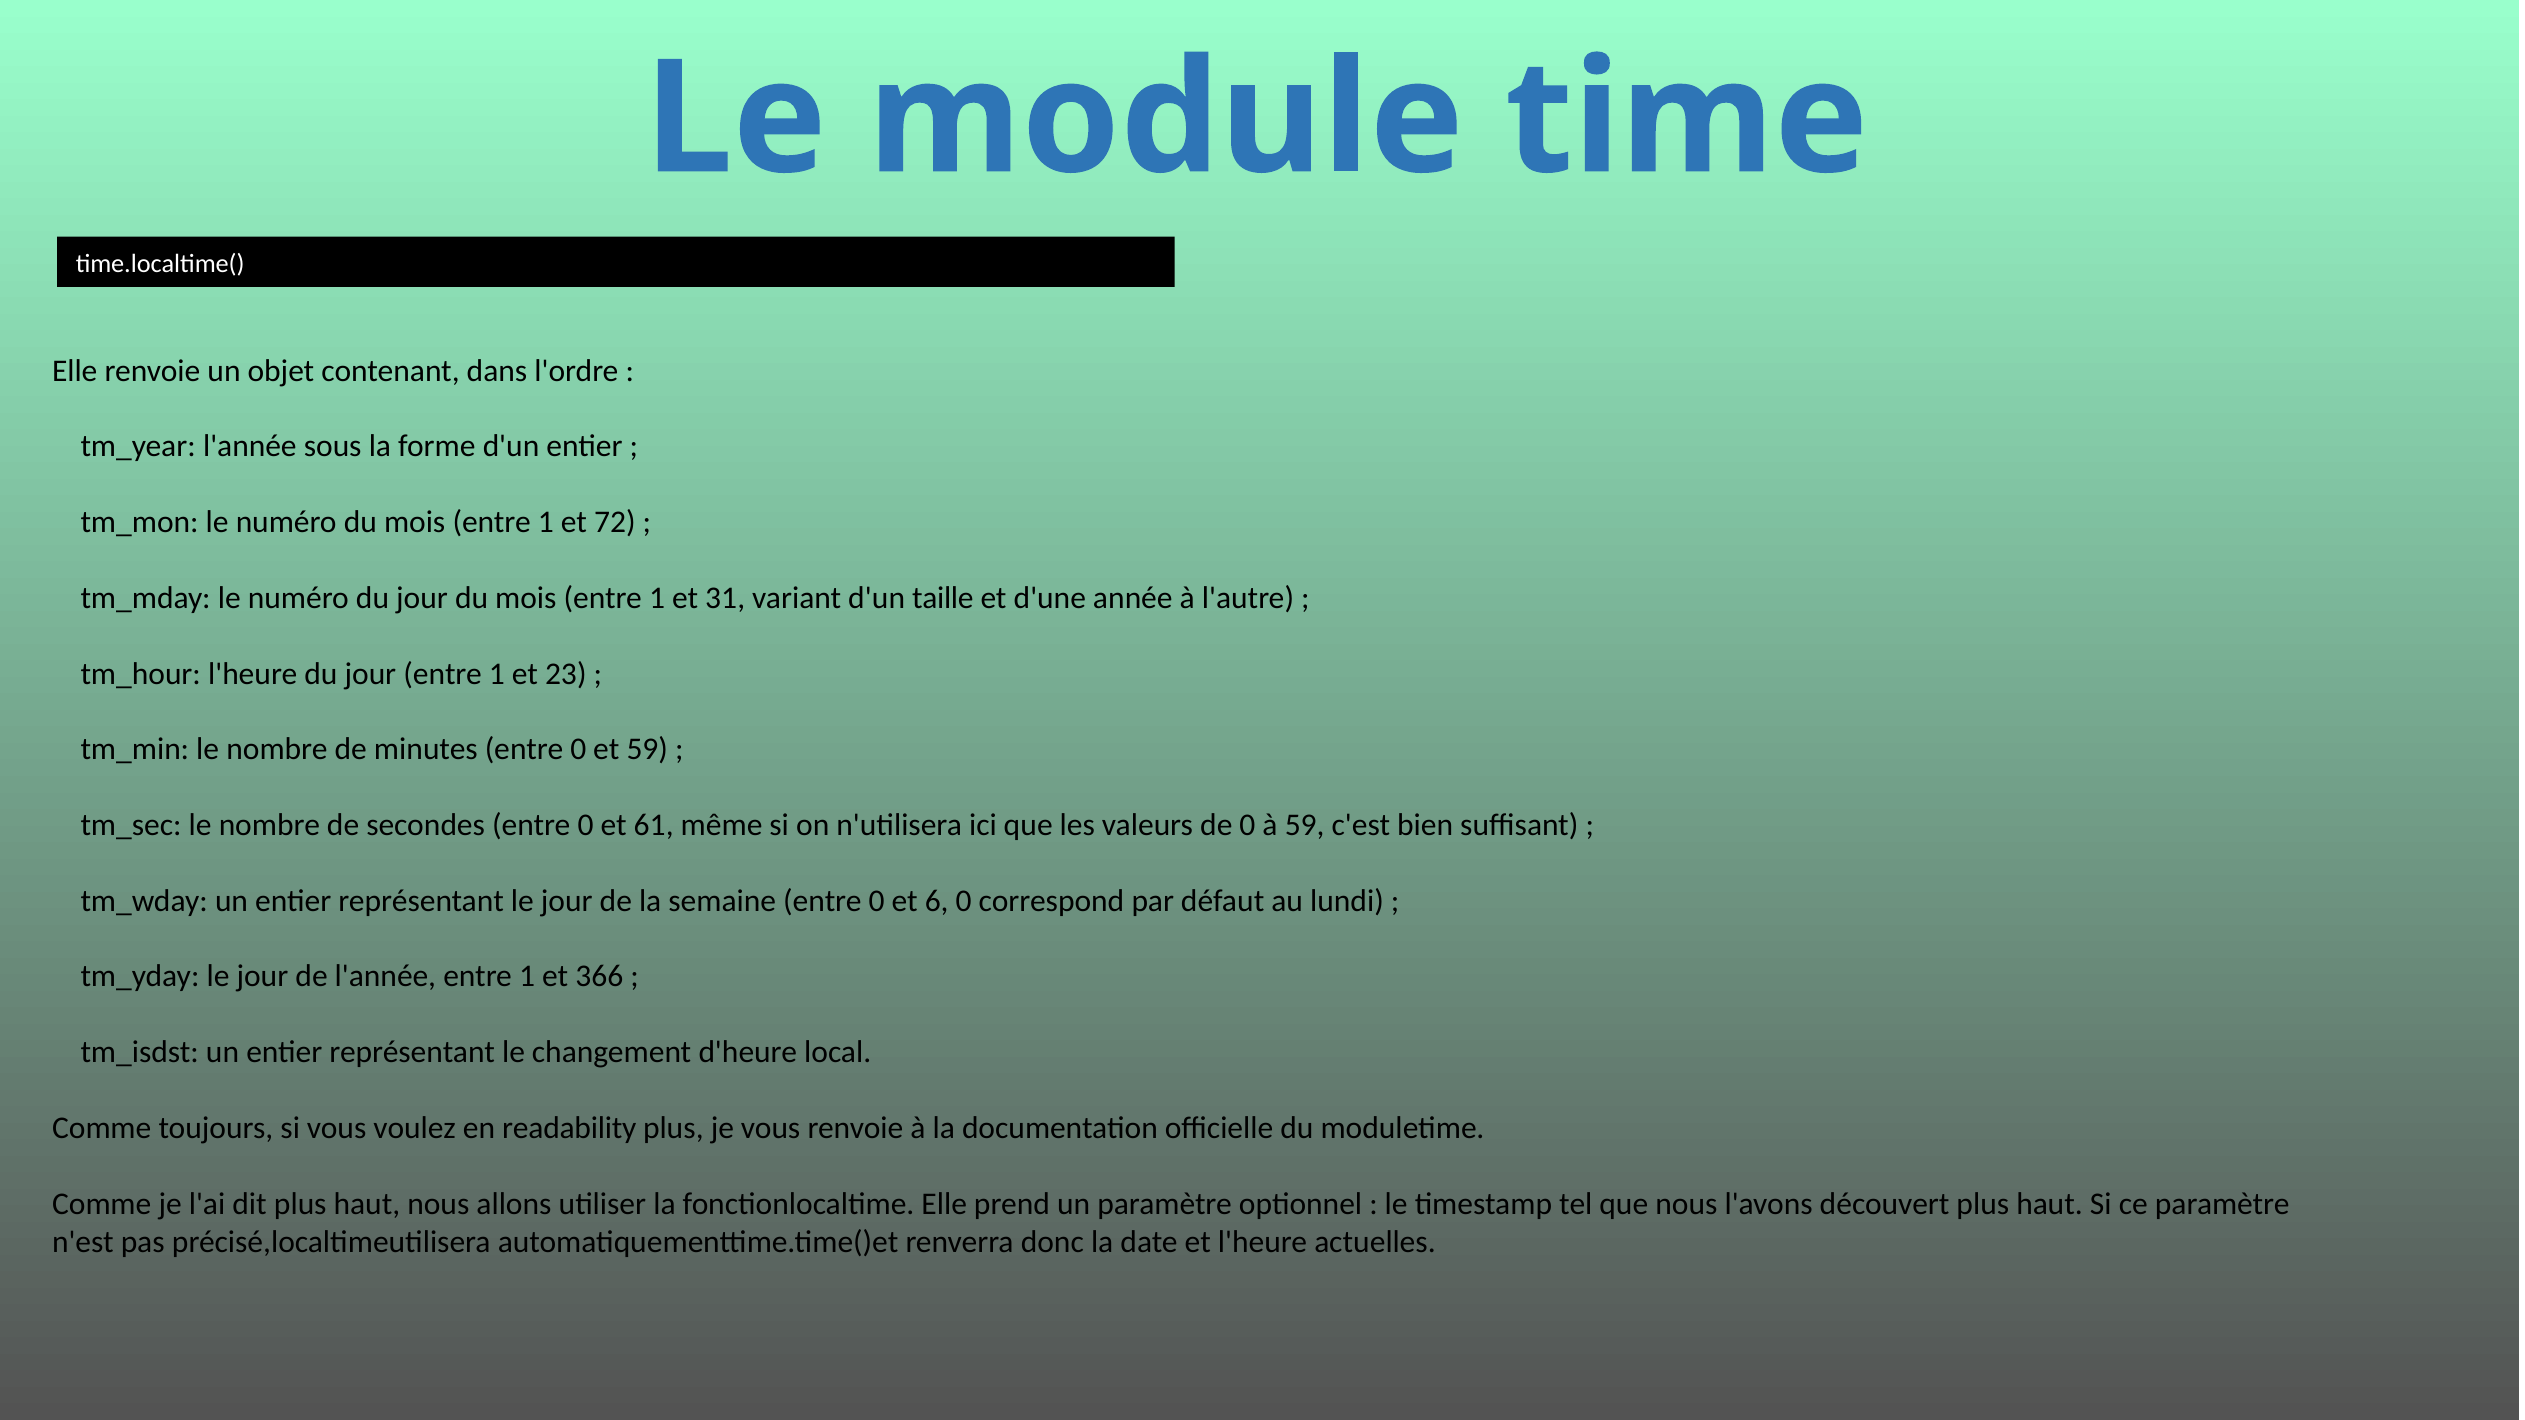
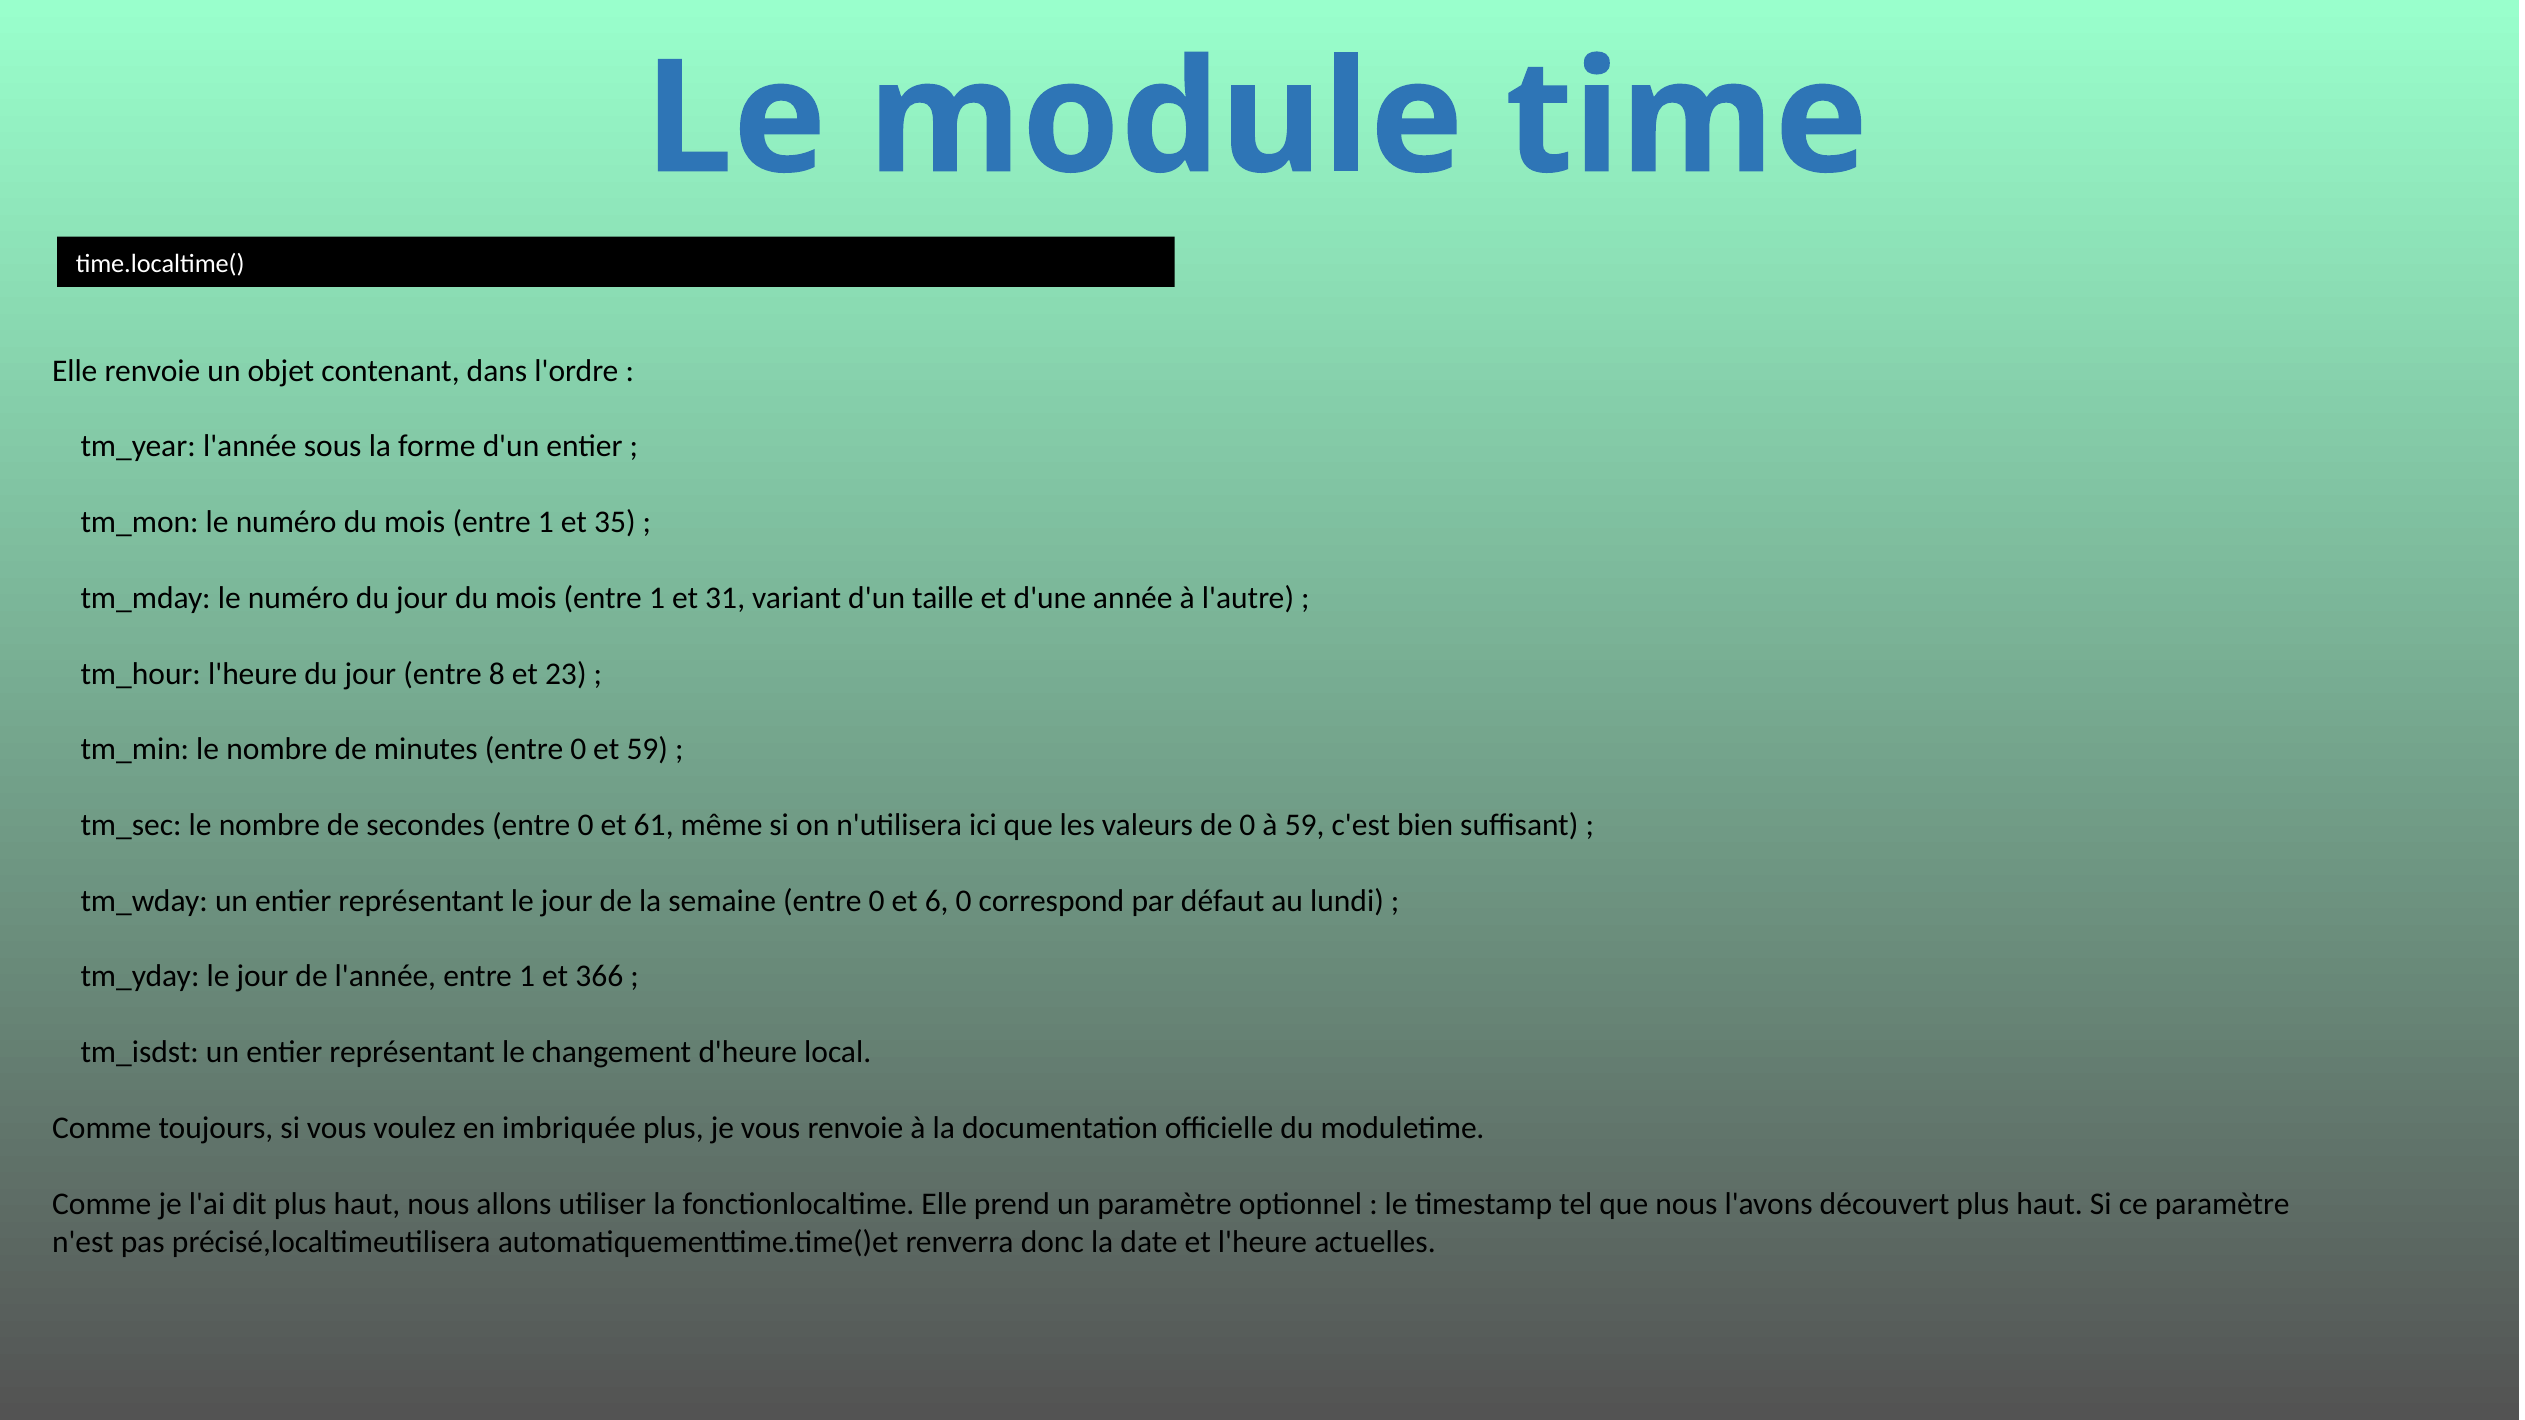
72: 72 -> 35 (615, 522)
jour entre 1: 1 -> 8 (497, 674)
readability: readability -> imbriquée (569, 1128)
